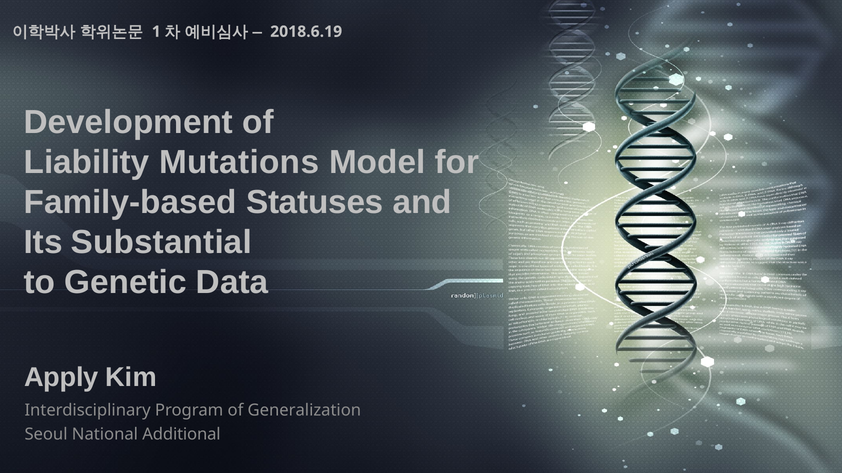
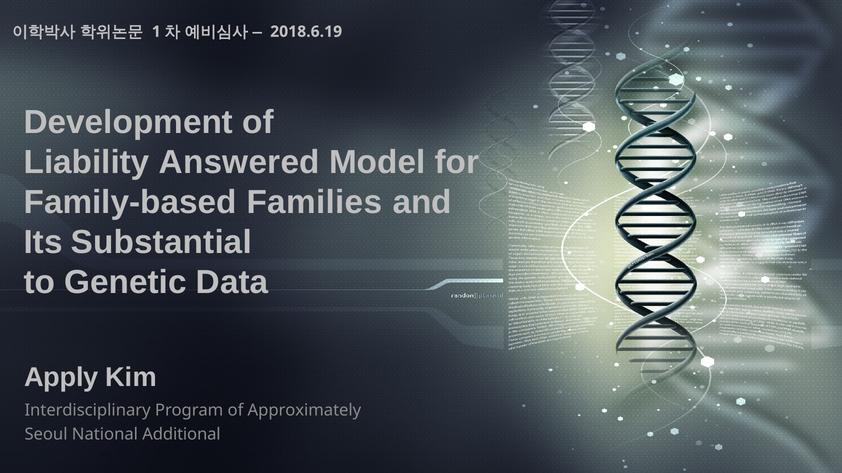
Mutations: Mutations -> Answered (239, 163)
Statuses: Statuses -> Families (314, 203)
Generalization: Generalization -> Approximately (304, 411)
